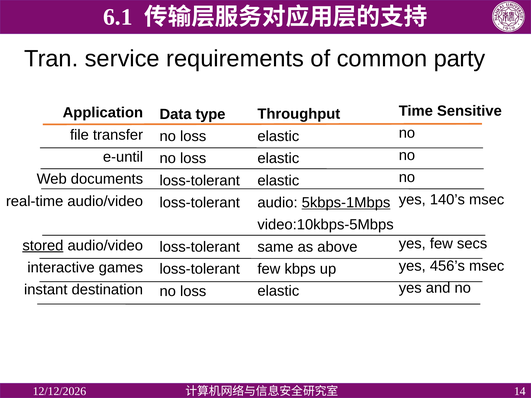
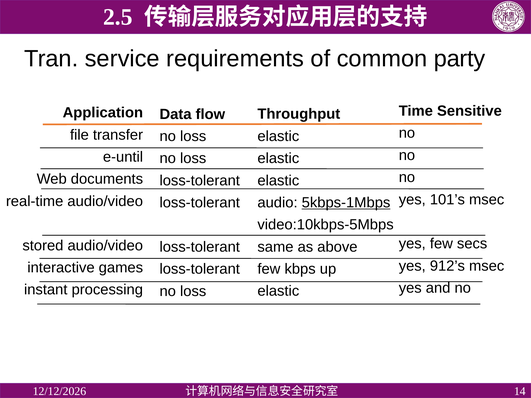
6.1: 6.1 -> 2.5 (118, 17)
type: type -> flow (210, 114)
140’s: 140’s -> 101’s (447, 200)
stored underline: present -> none (43, 246)
456’s: 456’s -> 912’s (447, 266)
destination: destination -> processing (107, 290)
